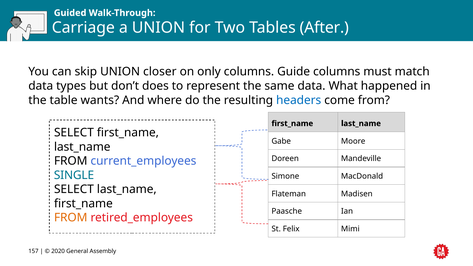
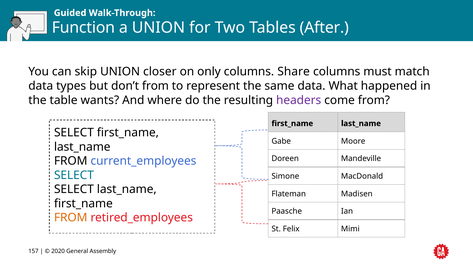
Carriage: Carriage -> Function (83, 28)
Guide: Guide -> Share (294, 72)
don’t does: does -> from (155, 86)
headers colour: blue -> purple (299, 100)
SINGLE: SINGLE -> SELECT (74, 175)
